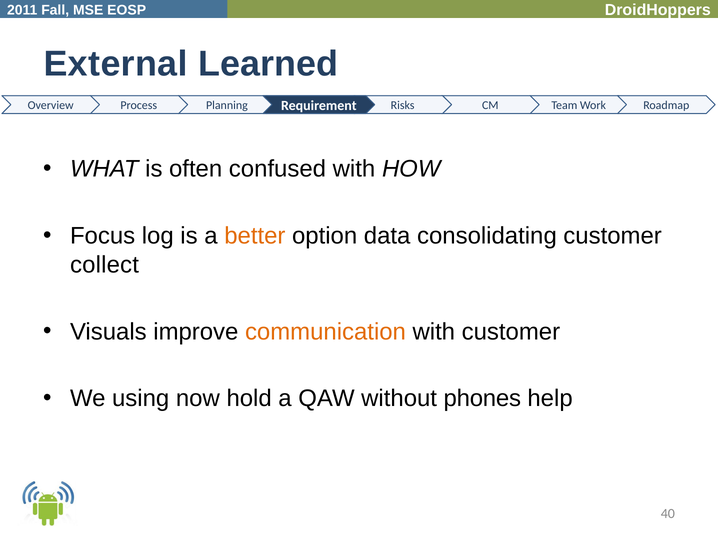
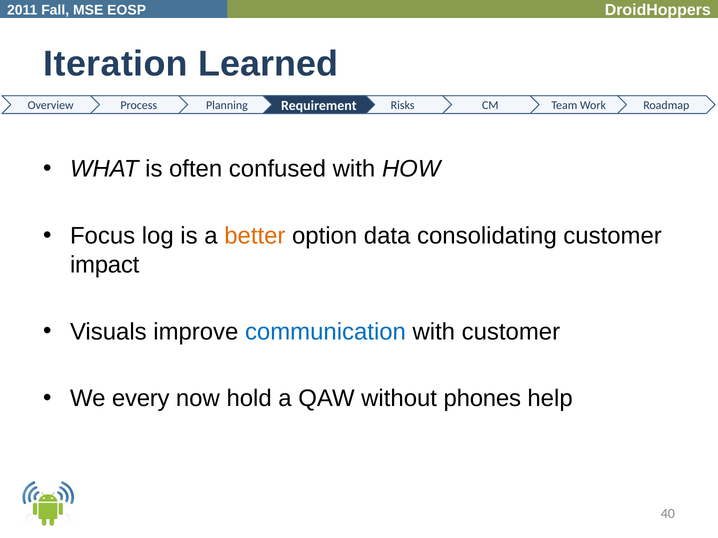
External: External -> Iteration (116, 64)
collect: collect -> impact (105, 265)
communication colour: orange -> blue (325, 332)
using: using -> every (141, 399)
